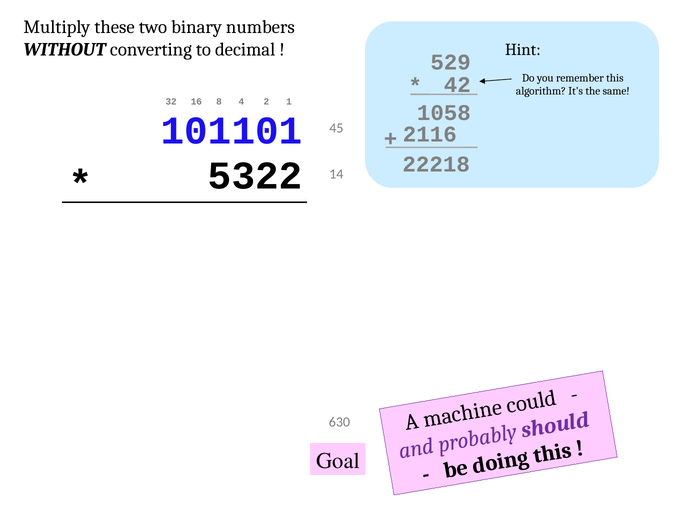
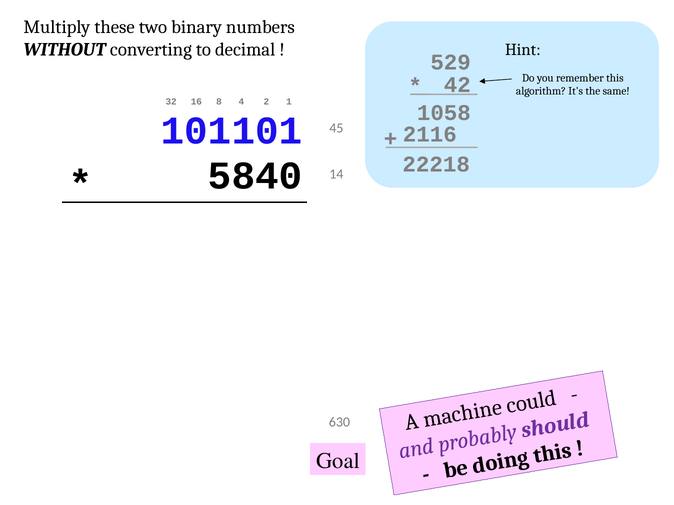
5322: 5322 -> 5840 (255, 176)
